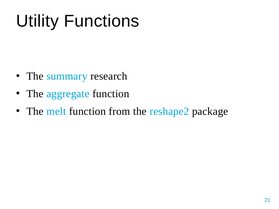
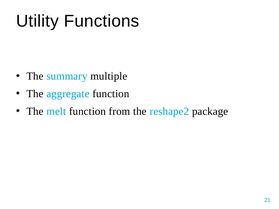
research: research -> multiple (109, 76)
